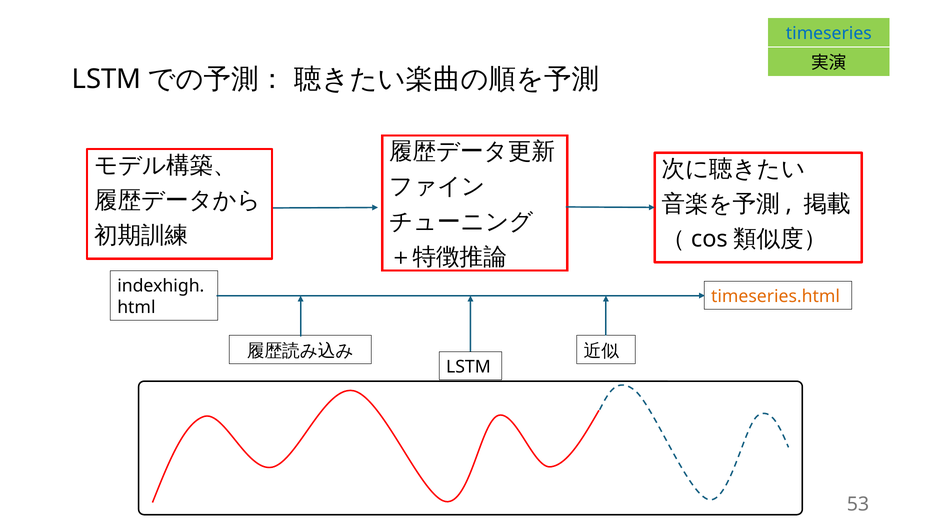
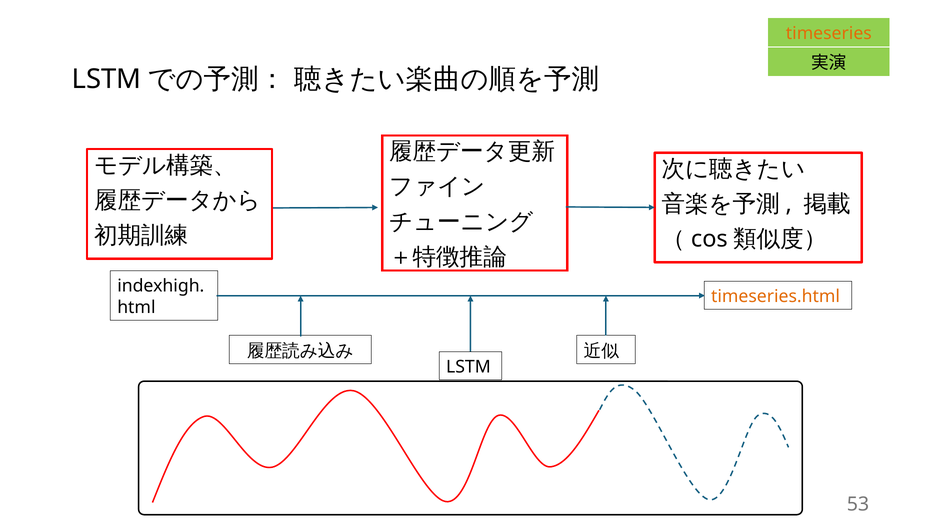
timeseries colour: blue -> orange (829, 34)
